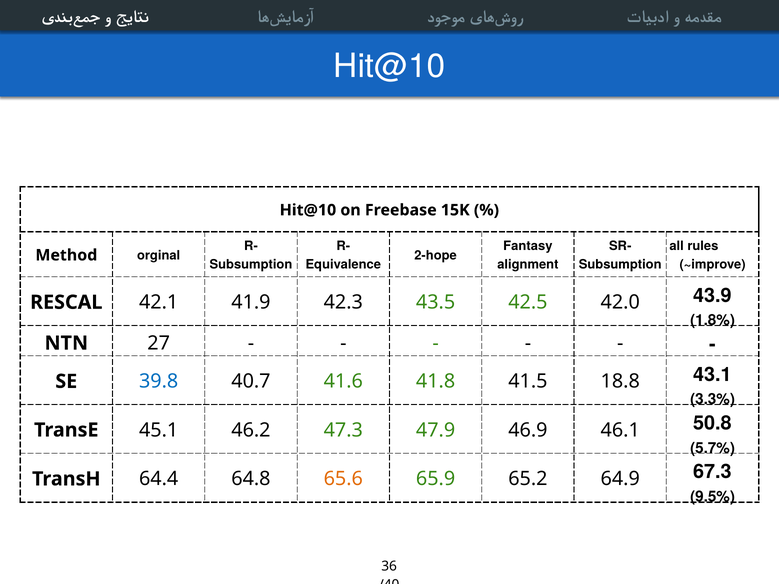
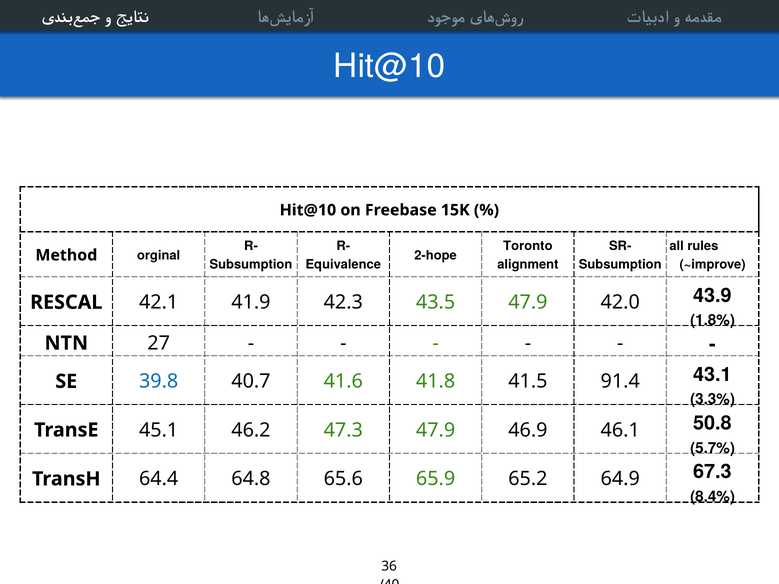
Fantasy: Fantasy -> Toronto (528, 246)
43.5 42.5: 42.5 -> 47.9 (528, 302)
18.8: 18.8 -> 91.4 (620, 382)
65.6 colour: orange -> black (343, 479)
9.5%: 9.5% -> 8.4% (713, 497)
